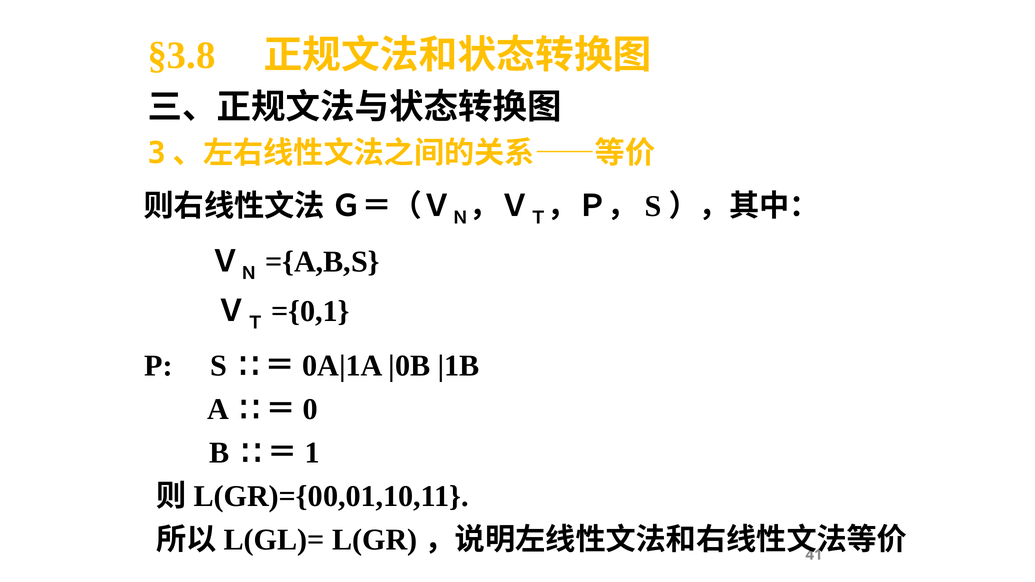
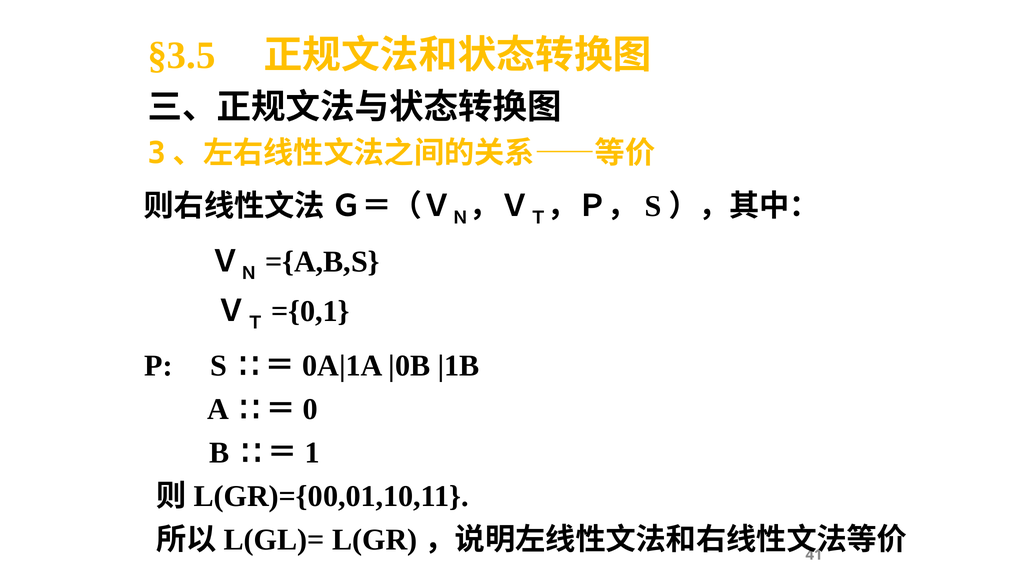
§3.8: §3.8 -> §3.5 (181, 56)
